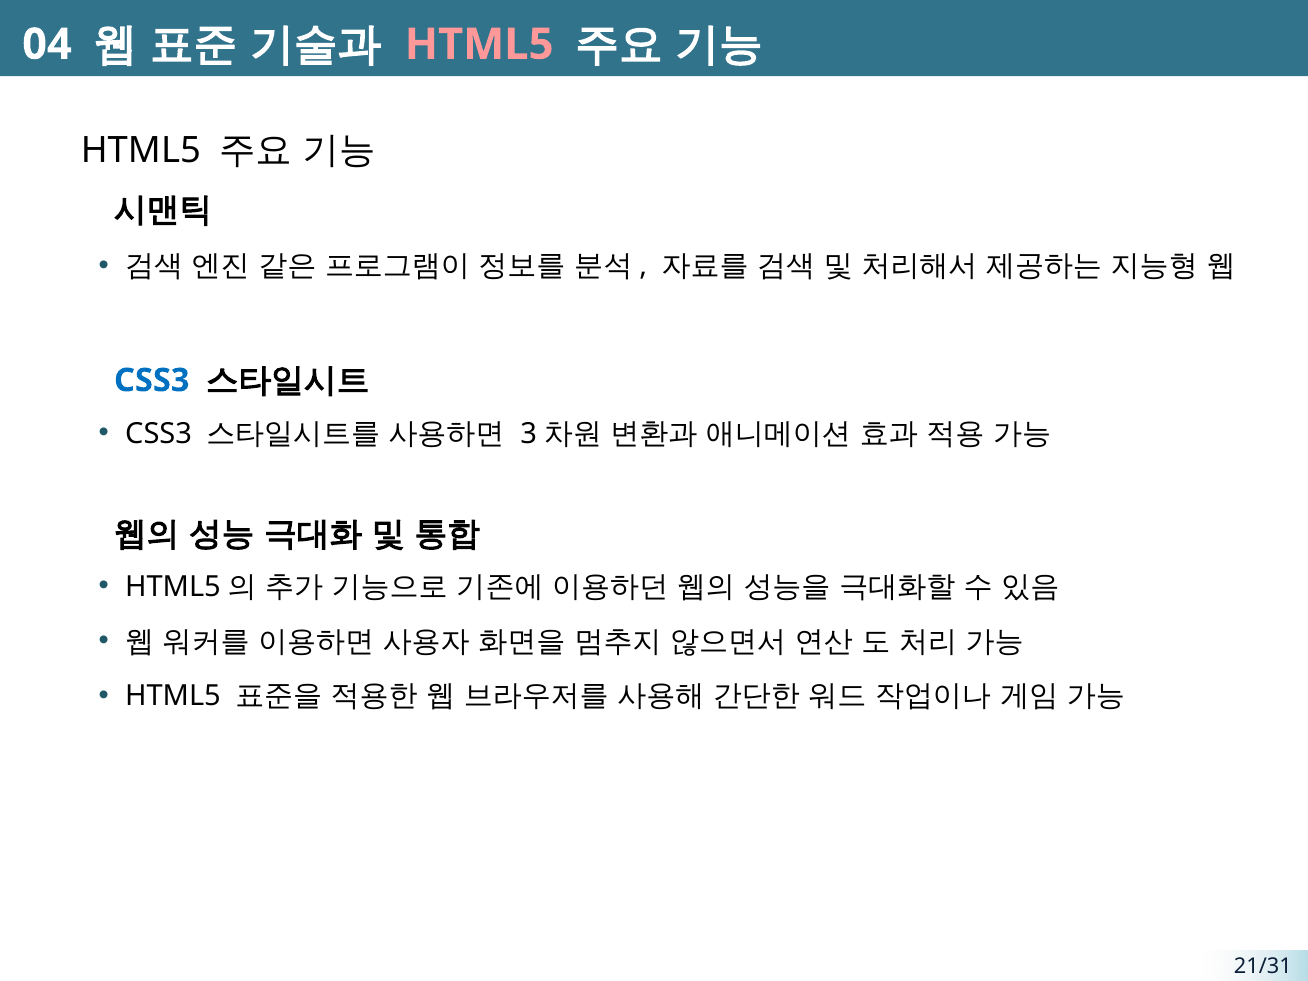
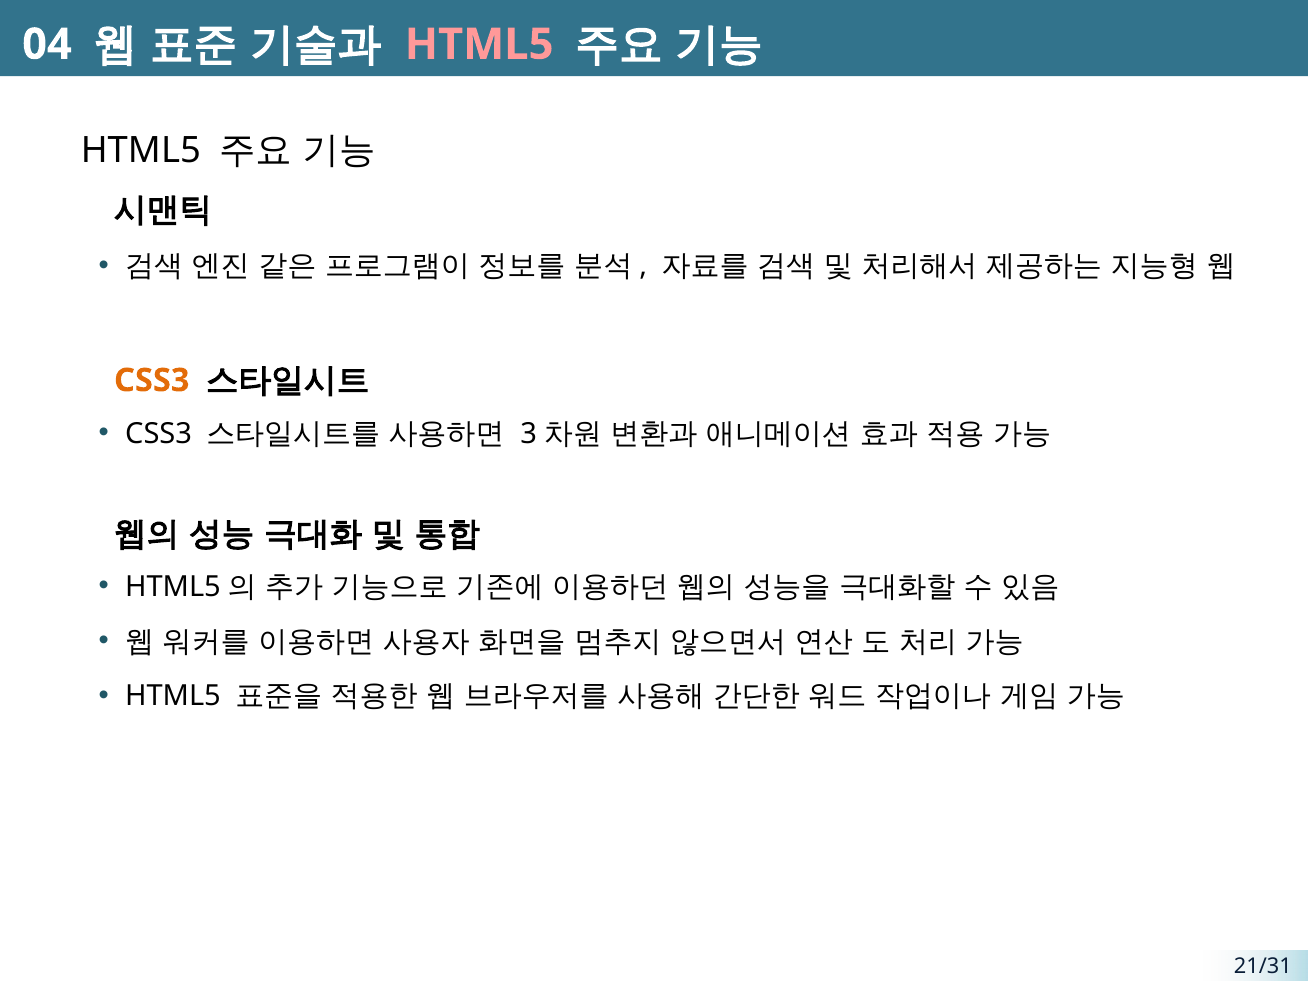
CSS3 colour: blue -> orange (152, 380)
